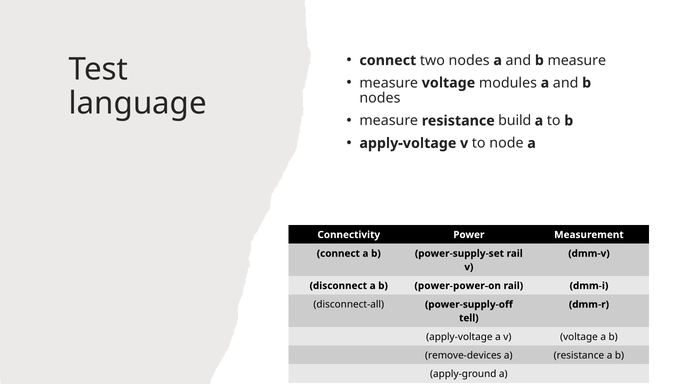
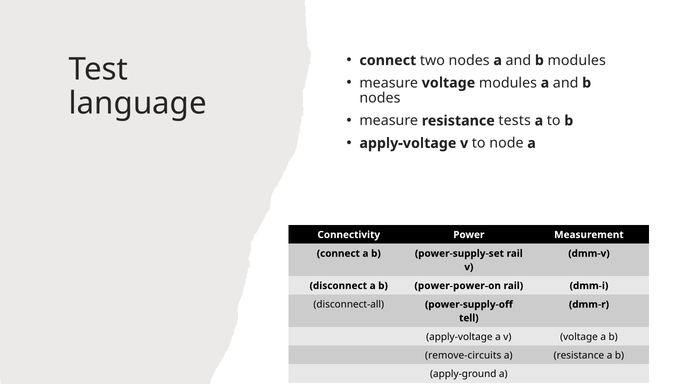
b measure: measure -> modules (577, 60)
build: build -> tests (515, 121)
remove-devices: remove-devices -> remove-circuits (463, 356)
